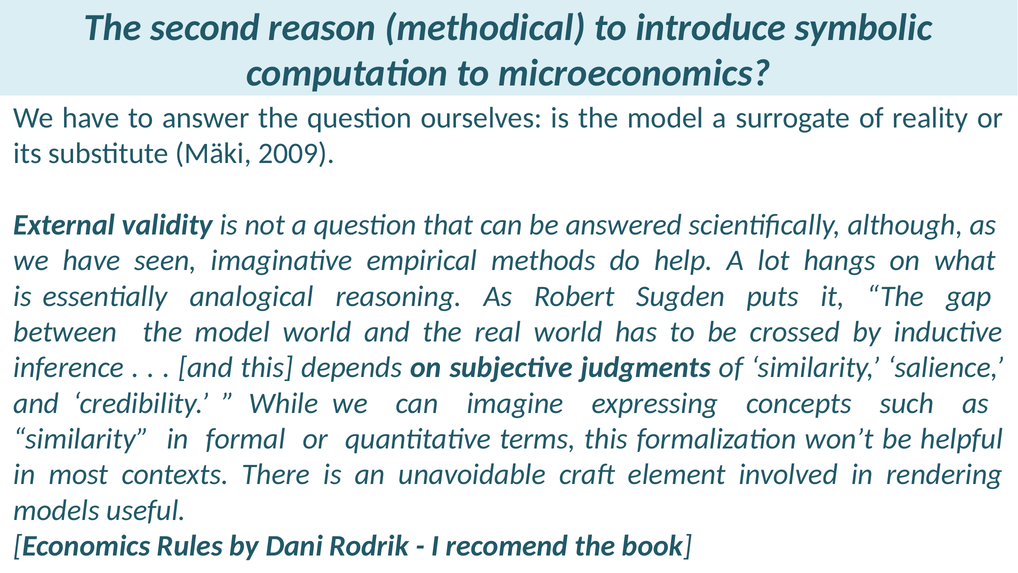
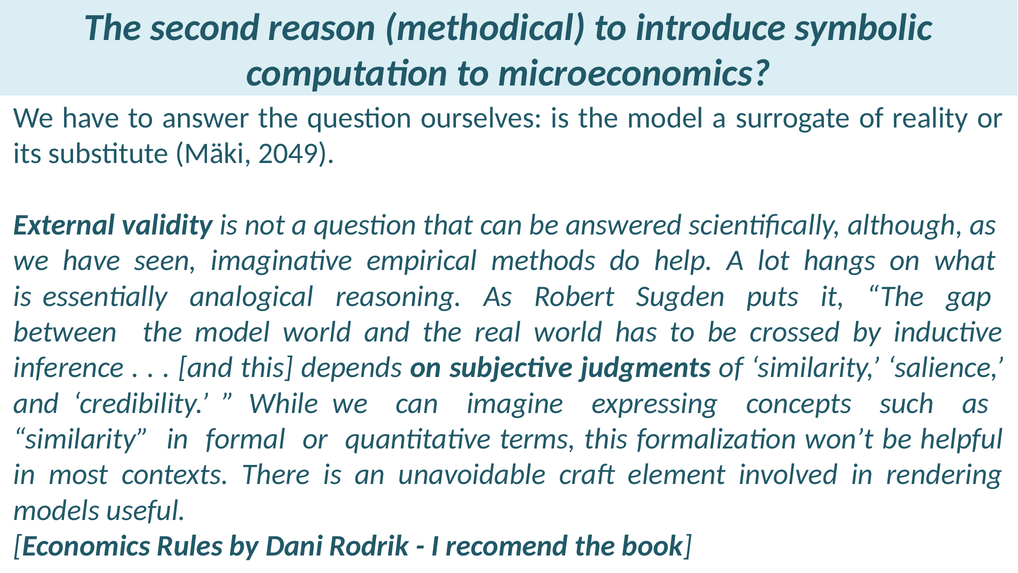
2009: 2009 -> 2049 (296, 153)
